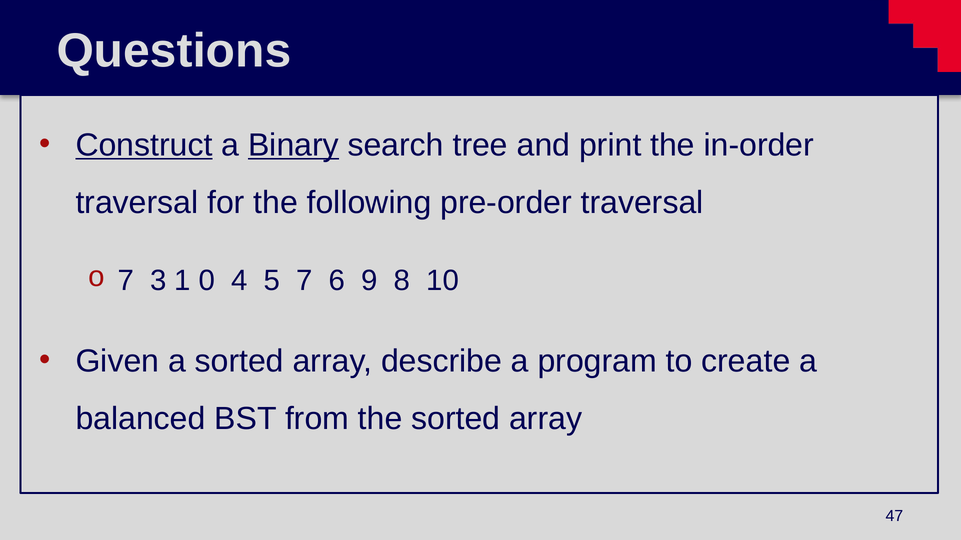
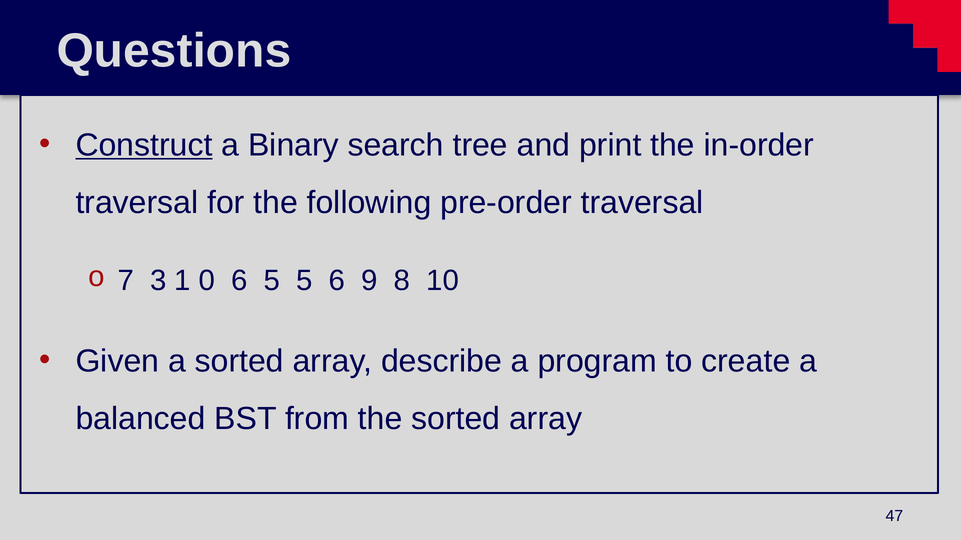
Binary underline: present -> none (293, 145)
0 4: 4 -> 6 (240, 281)
5 7: 7 -> 5 (305, 281)
